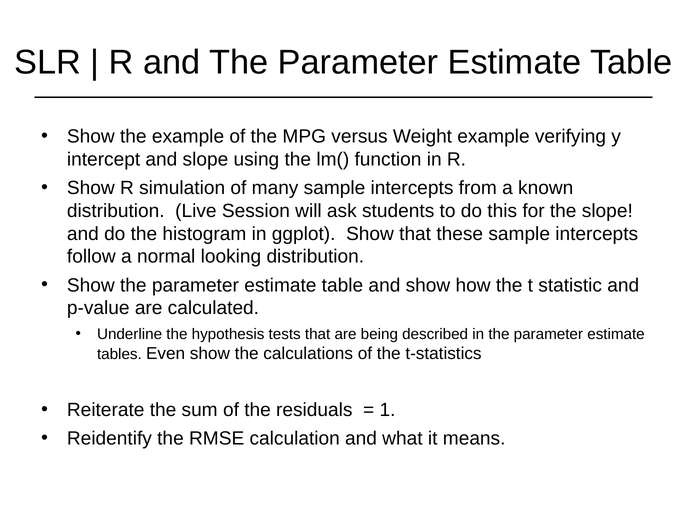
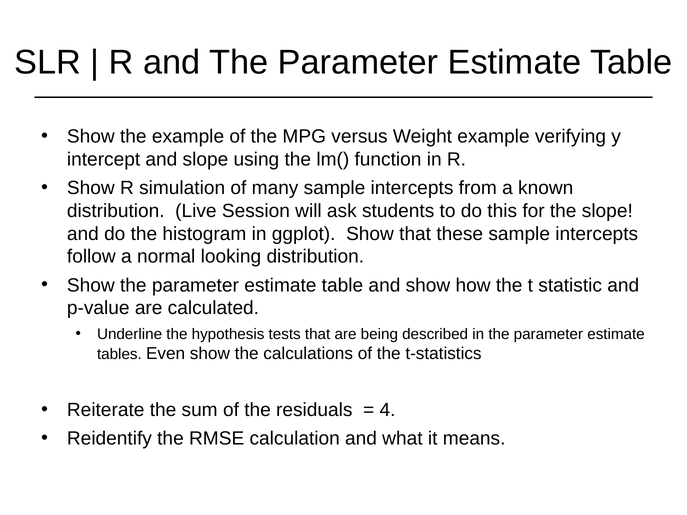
1: 1 -> 4 (388, 410)
